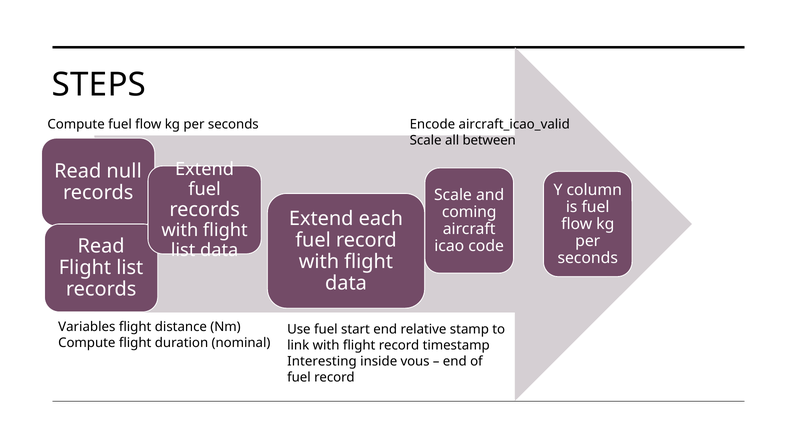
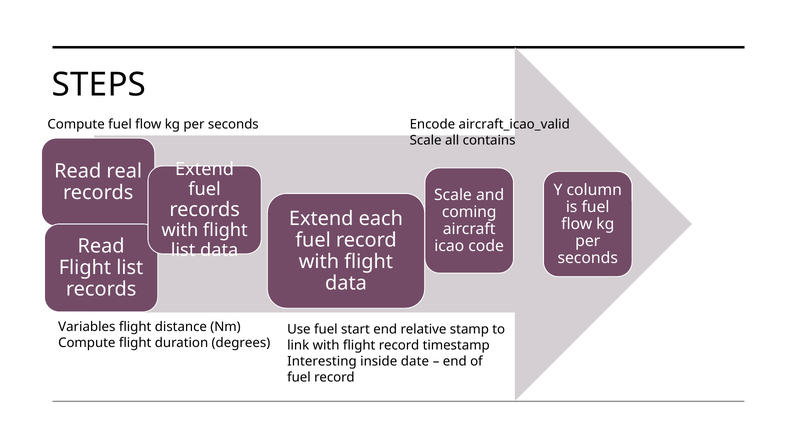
between: between -> contains (489, 140)
null: null -> real (124, 171)
nominal: nominal -> degrees (241, 343)
vous: vous -> date (415, 362)
